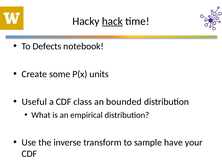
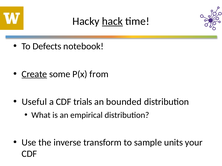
Create underline: none -> present (34, 74)
units: units -> from (99, 74)
class: class -> trials (83, 102)
have: have -> units (174, 143)
